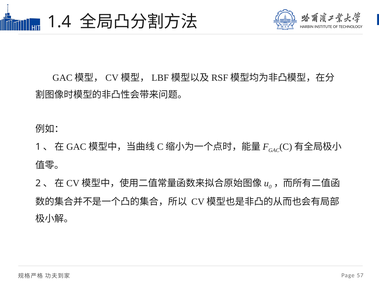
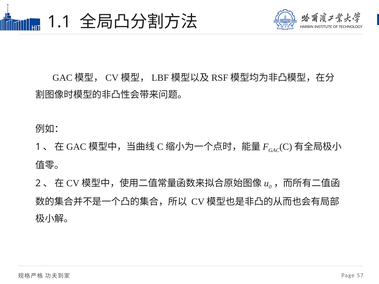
1.4: 1.4 -> 1.1 (59, 22)
